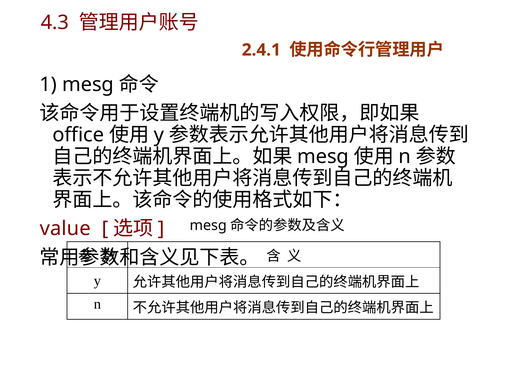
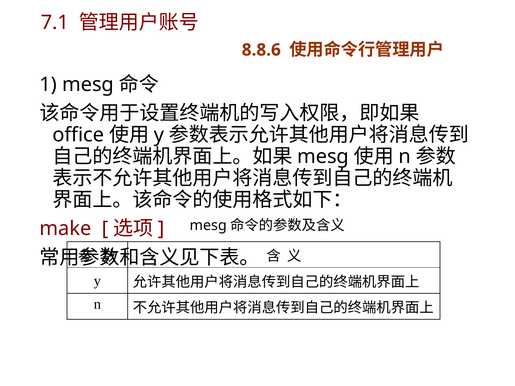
4.3: 4.3 -> 7.1 (55, 22)
2.4.1: 2.4.1 -> 8.8.6 (261, 50)
value: value -> make (65, 229)
